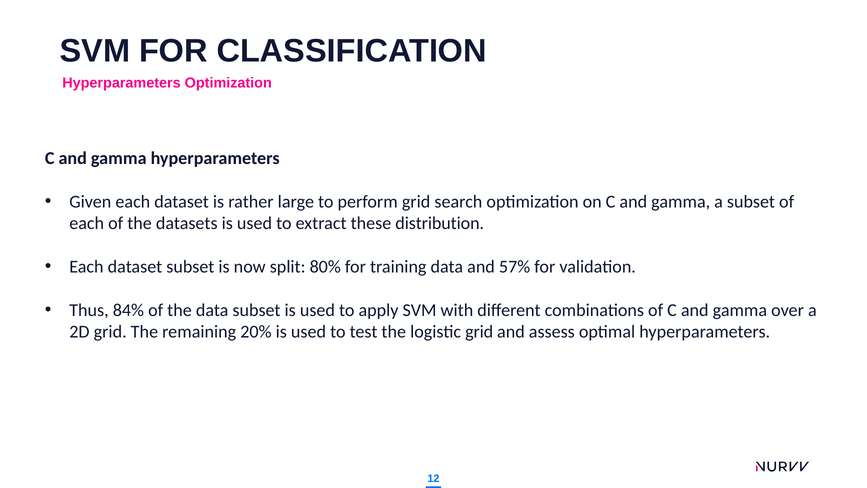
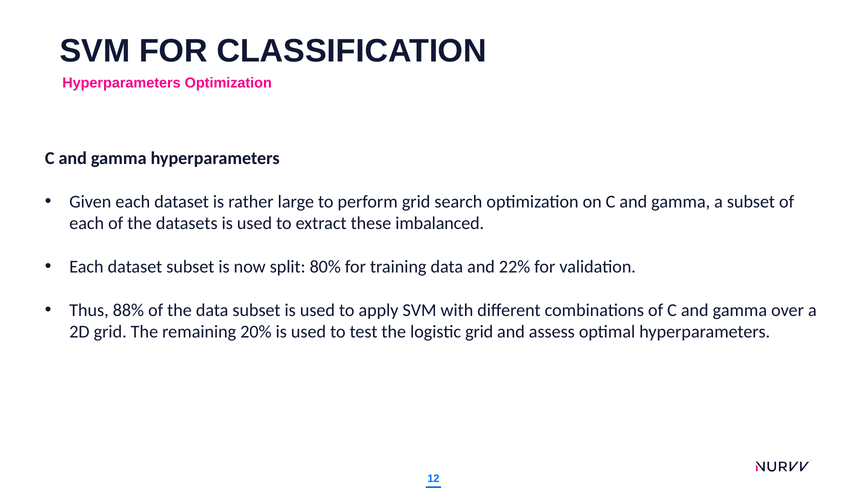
distribution: distribution -> imbalanced (440, 223)
57%: 57% -> 22% (515, 267)
84%: 84% -> 88% (128, 310)
